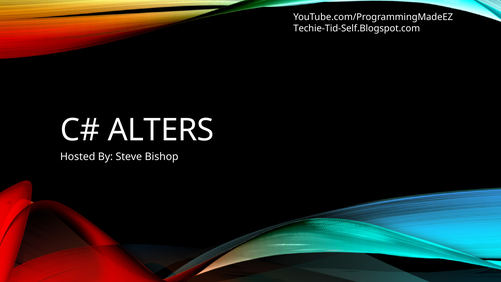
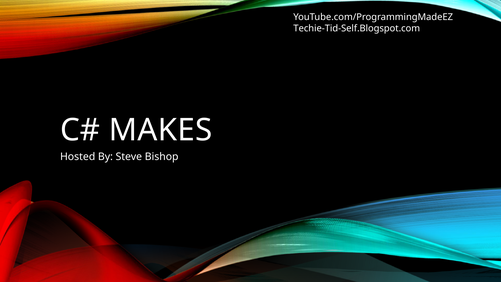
ALTERS: ALTERS -> MAKES (161, 130)
